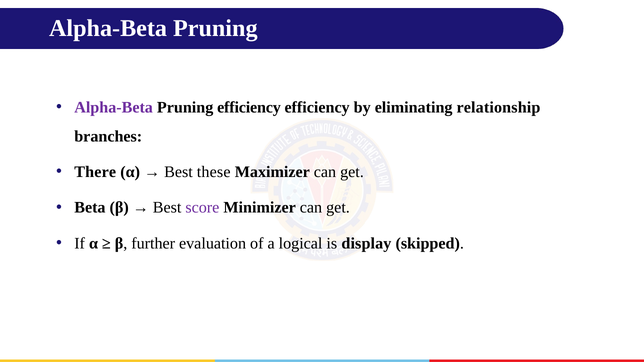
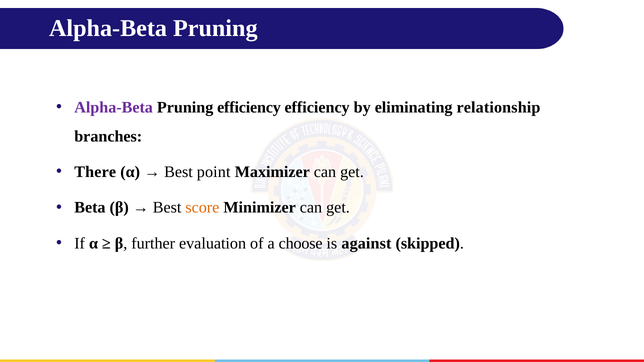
these: these -> point (214, 172)
score colour: purple -> orange (202, 208)
logical: logical -> choose (301, 243)
display: display -> against (366, 243)
